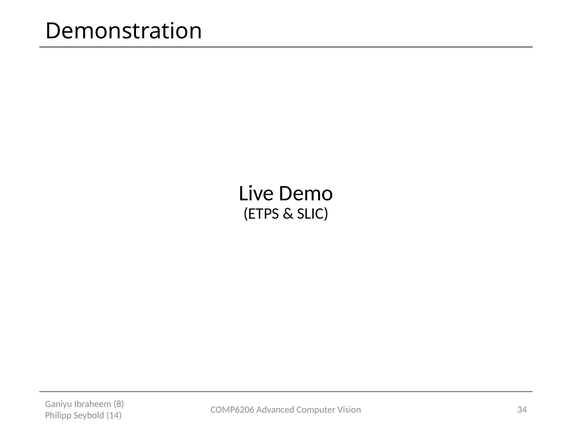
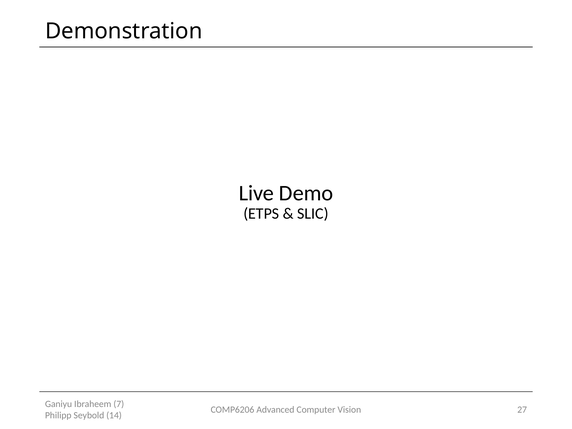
8: 8 -> 7 (119, 404)
34: 34 -> 27 (522, 410)
